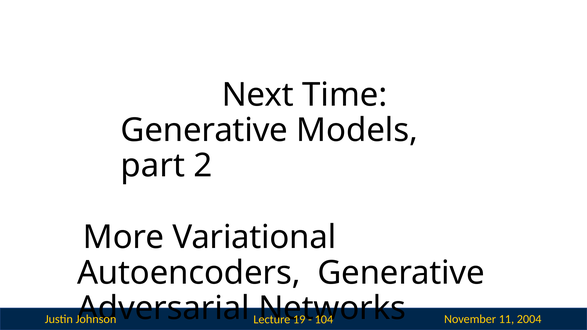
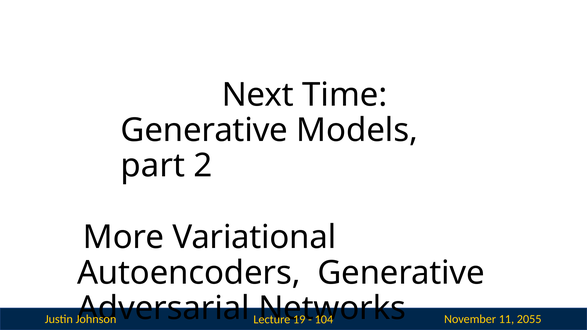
2004: 2004 -> 2055 (529, 319)
